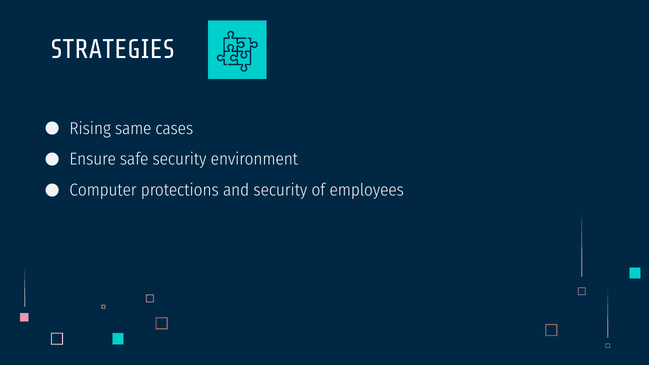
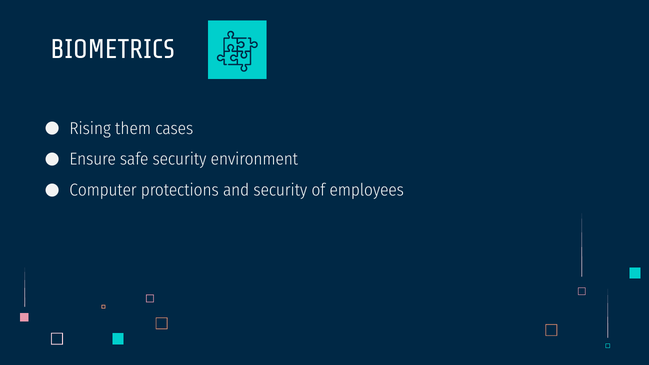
STRATEGIES: STRATEGIES -> BIOMETRICS (113, 49)
same: same -> them (133, 128)
